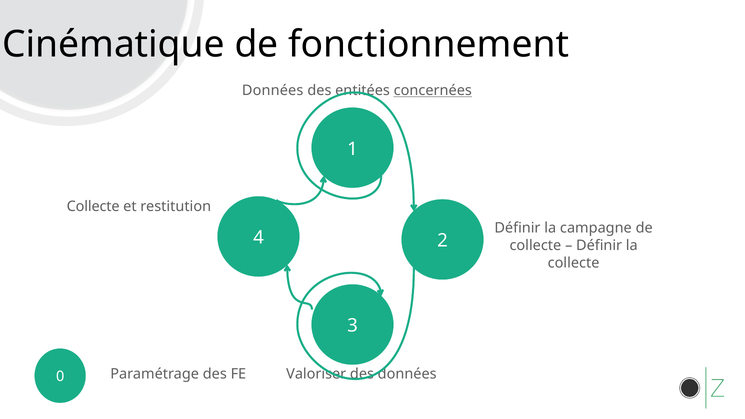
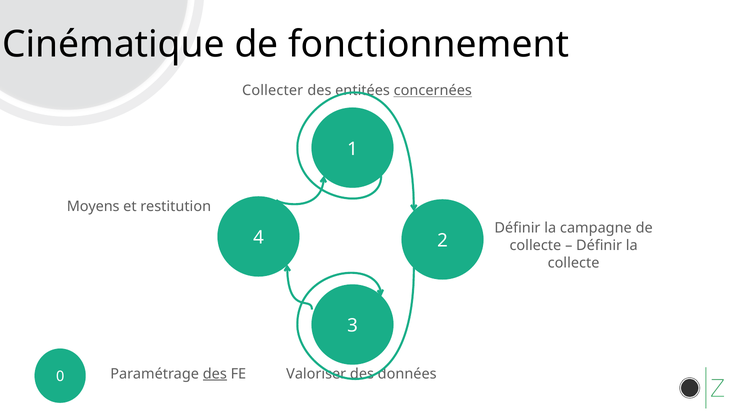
Données: Données -> Collecter (273, 91)
Collecte: Collecte -> Moyens (93, 206)
des underline: none -> present (215, 374)
